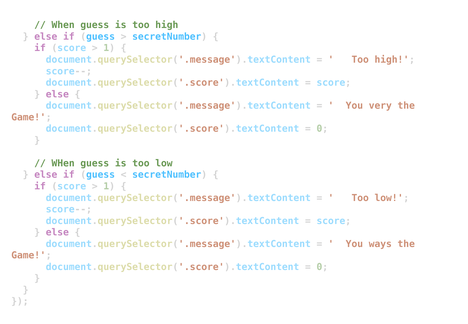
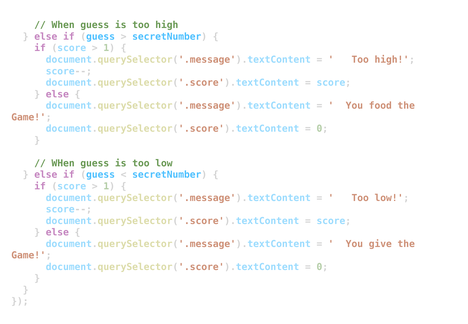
very: very -> food (380, 106)
ways: ways -> give (380, 244)
